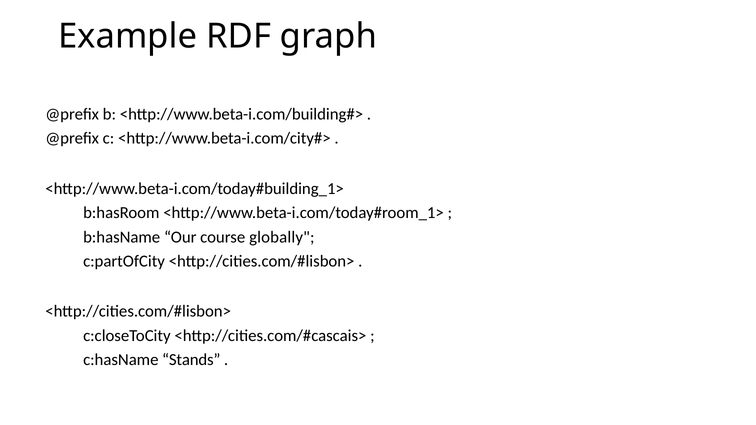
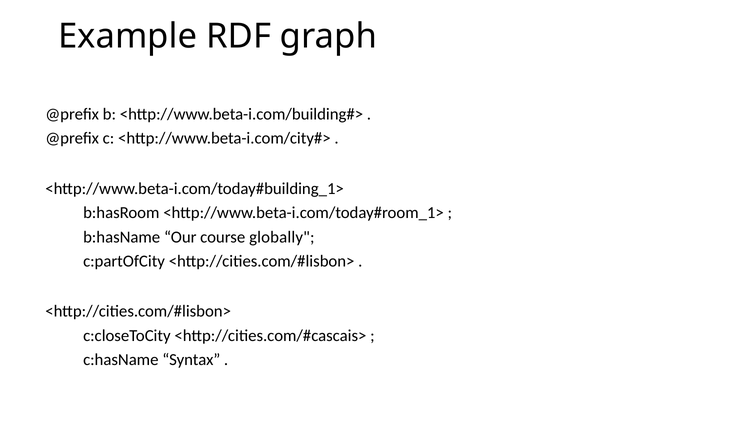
Stands: Stands -> Syntax (191, 360)
